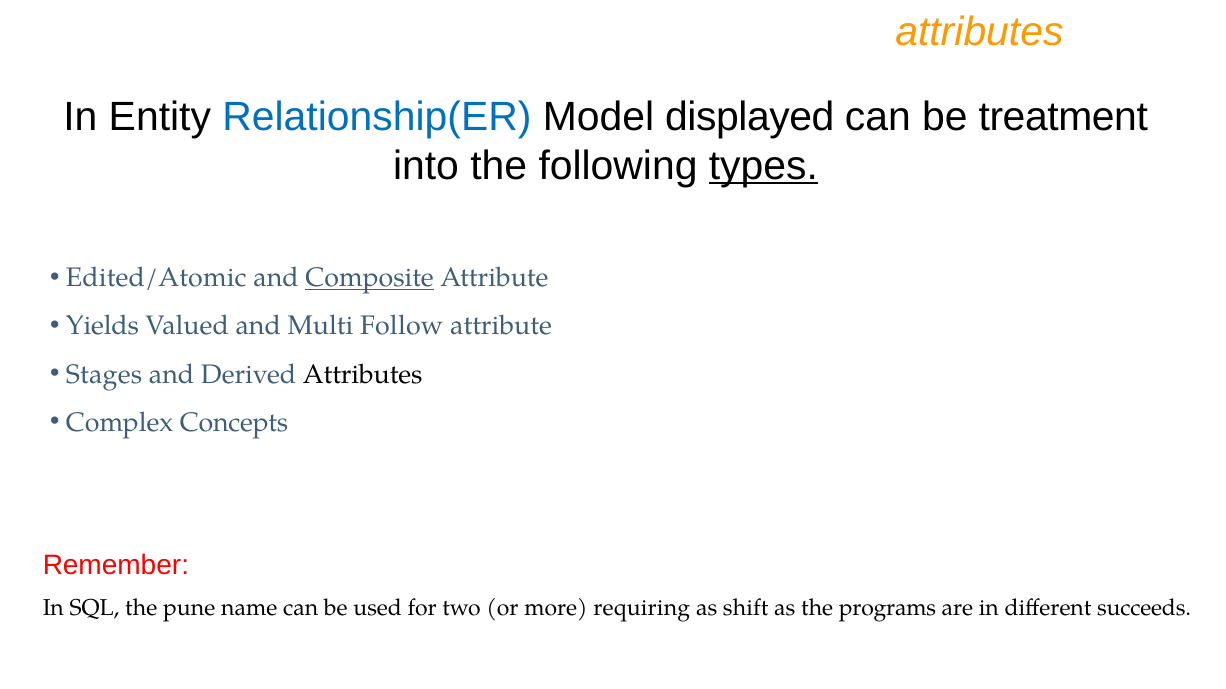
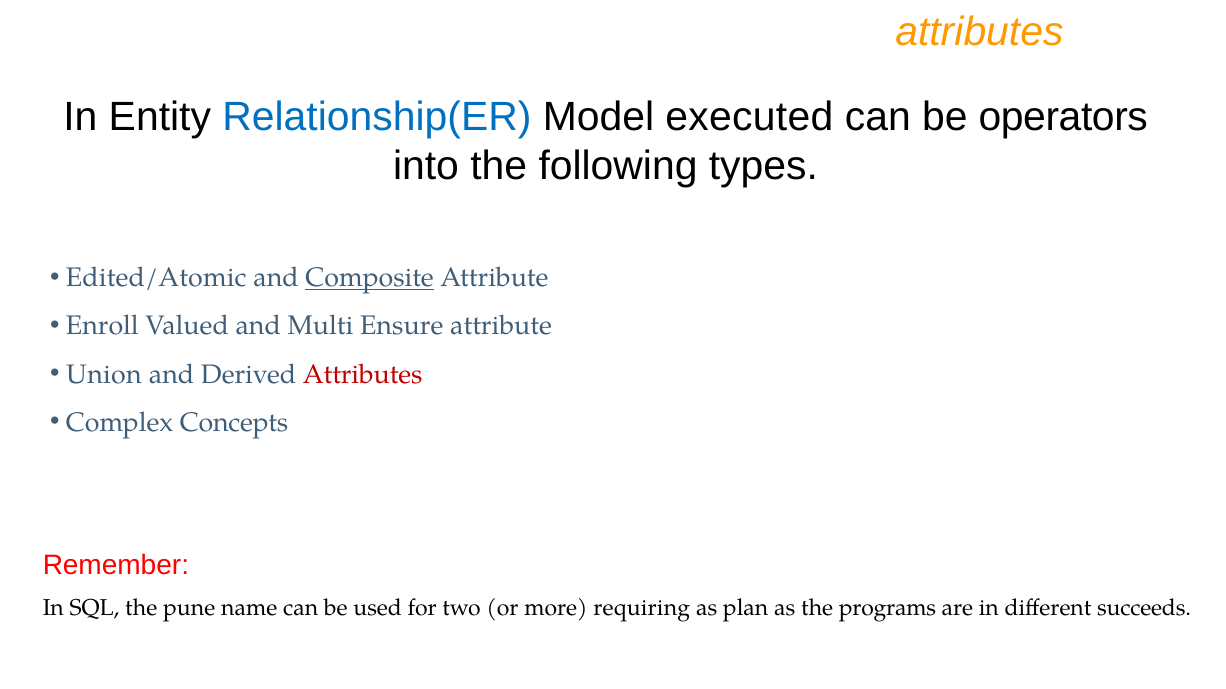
displayed: displayed -> executed (749, 117)
treatment: treatment -> operators (1063, 117)
types underline: present -> none (763, 166)
Yields: Yields -> Enroll (102, 326)
Follow: Follow -> Ensure (402, 326)
Stages: Stages -> Union (104, 375)
Attributes colour: black -> red (363, 375)
shift: shift -> plan (746, 608)
